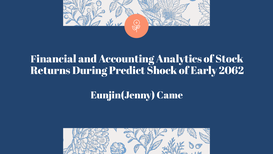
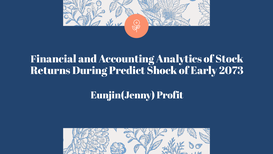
2062: 2062 -> 2073 (231, 70)
Came: Came -> Profit (170, 95)
